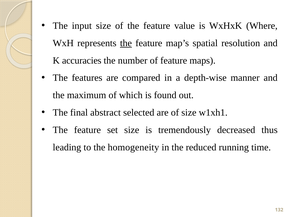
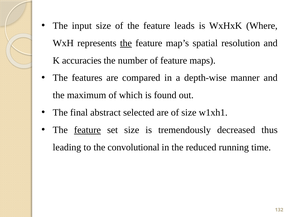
value: value -> leads (184, 26)
feature underline: none -> present (87, 130)
homogeneity: homogeneity -> convolutional (134, 148)
